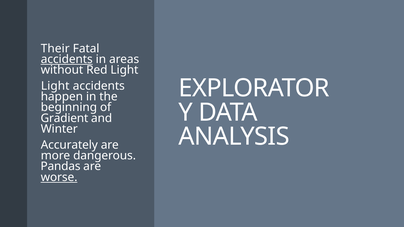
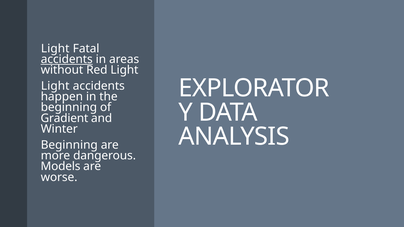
Their: Their -> Light (55, 49)
Accurately: Accurately -> Beginning (69, 145)
Pandas: Pandas -> Models (61, 167)
worse underline: present -> none (59, 177)
